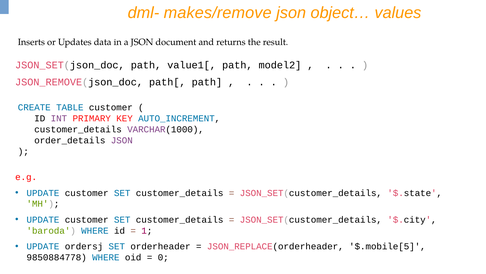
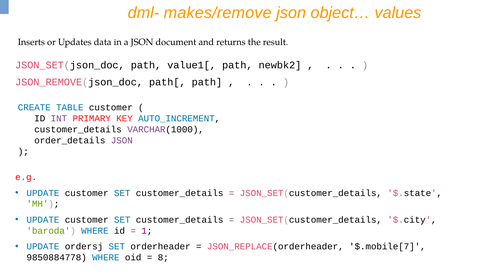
model2: model2 -> newbk2 (280, 65)
$.mobile[5: $.mobile[5 -> $.mobile[7 (387, 246)
0: 0 -> 8 (163, 257)
